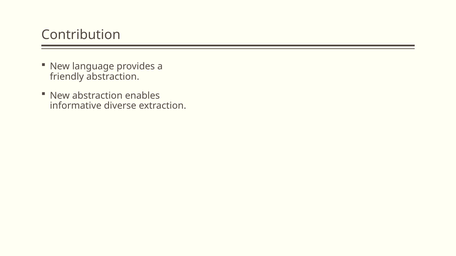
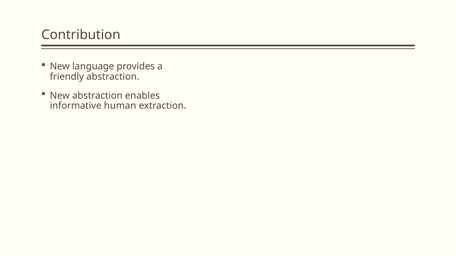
diverse: diverse -> human (120, 106)
